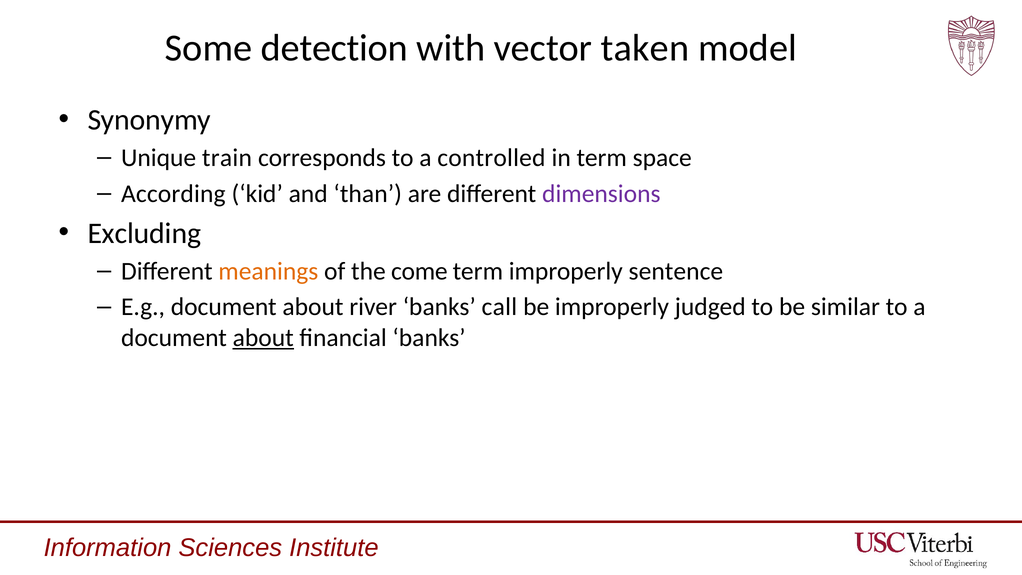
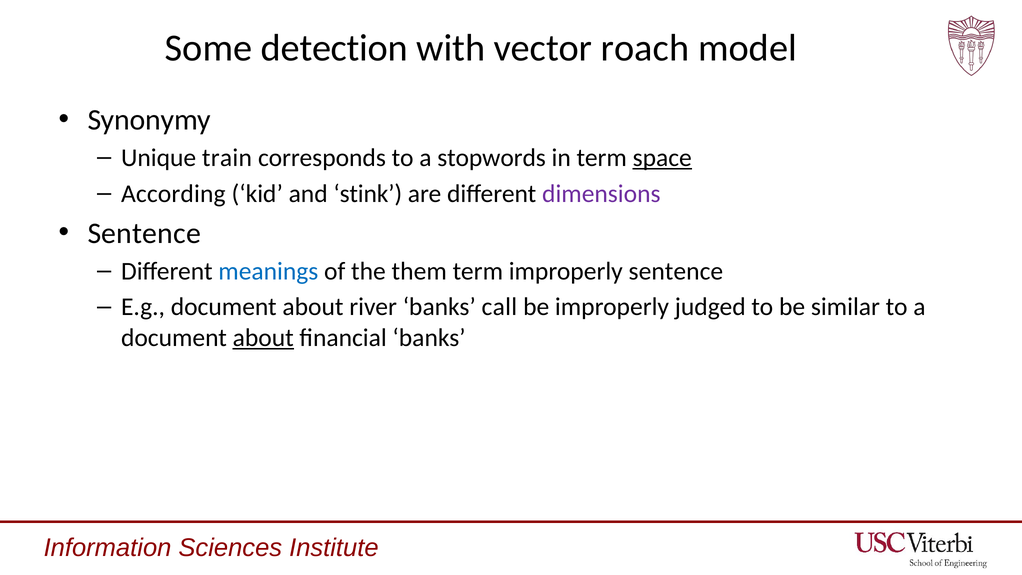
taken: taken -> roach (645, 48)
controlled: controlled -> stopwords (492, 158)
space underline: none -> present (662, 158)
than: than -> stink (368, 194)
Excluding: Excluding -> Sentence (144, 233)
meanings colour: orange -> blue (268, 271)
come: come -> them (419, 271)
